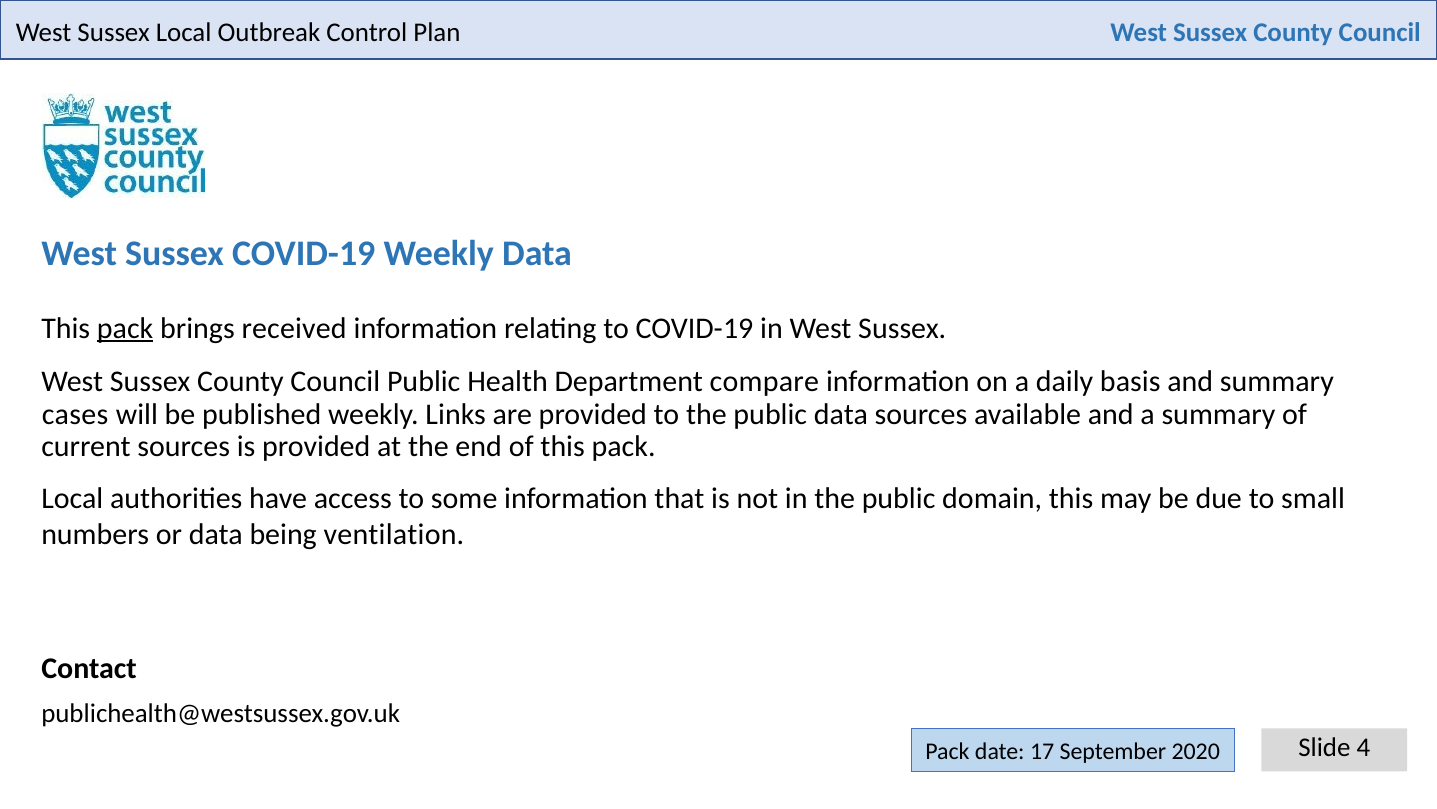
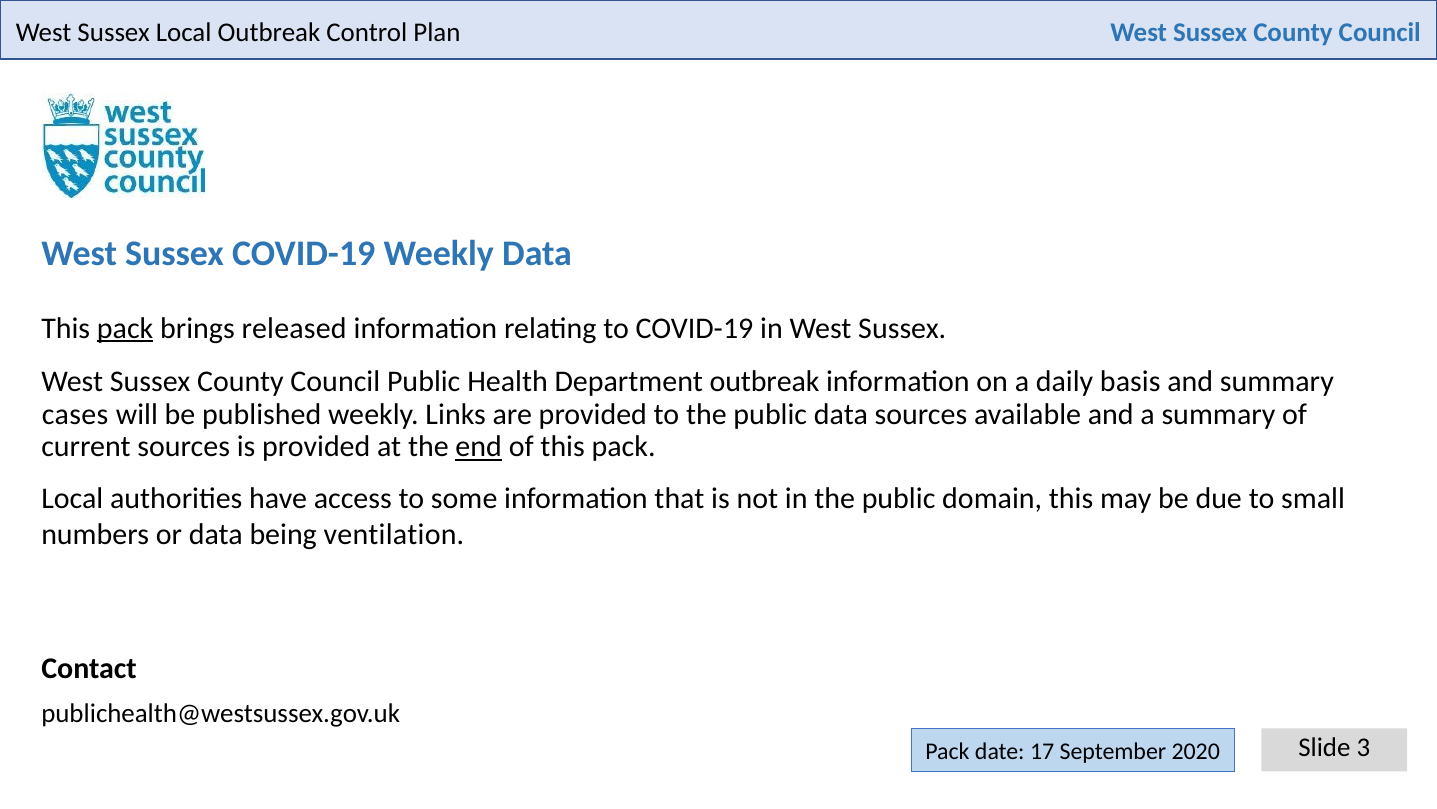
received: received -> released (294, 328)
Department compare: compare -> outbreak (765, 382)
end underline: none -> present (479, 446)
4: 4 -> 3 (1363, 747)
